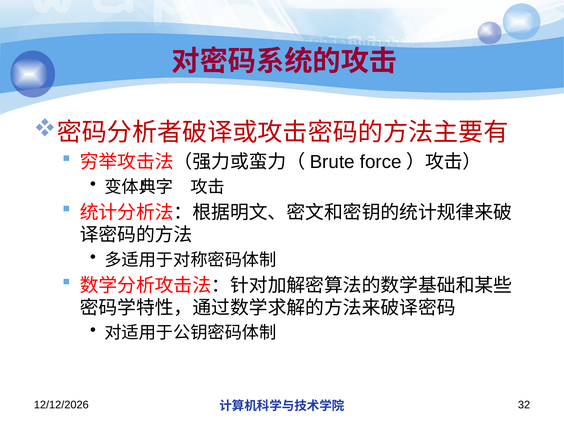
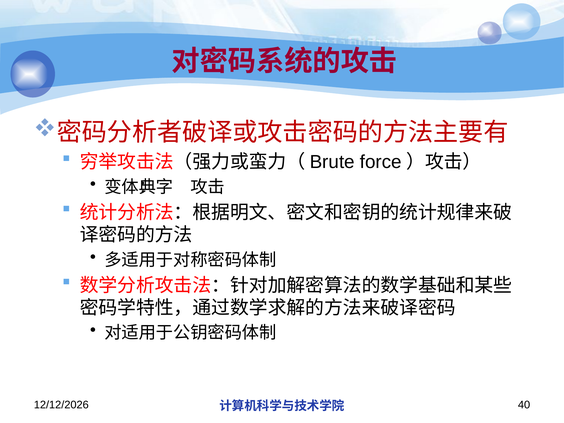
32: 32 -> 40 (524, 405)
